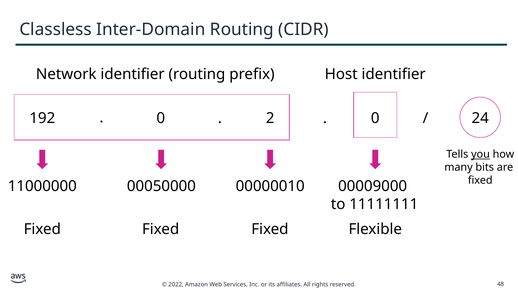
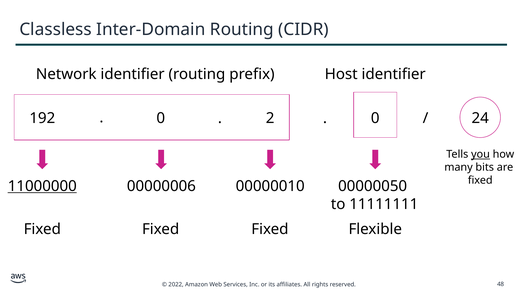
11000000 underline: none -> present (42, 186)
00050000: 00050000 -> 00000006 (161, 186)
00009000: 00009000 -> 00000050 (373, 186)
